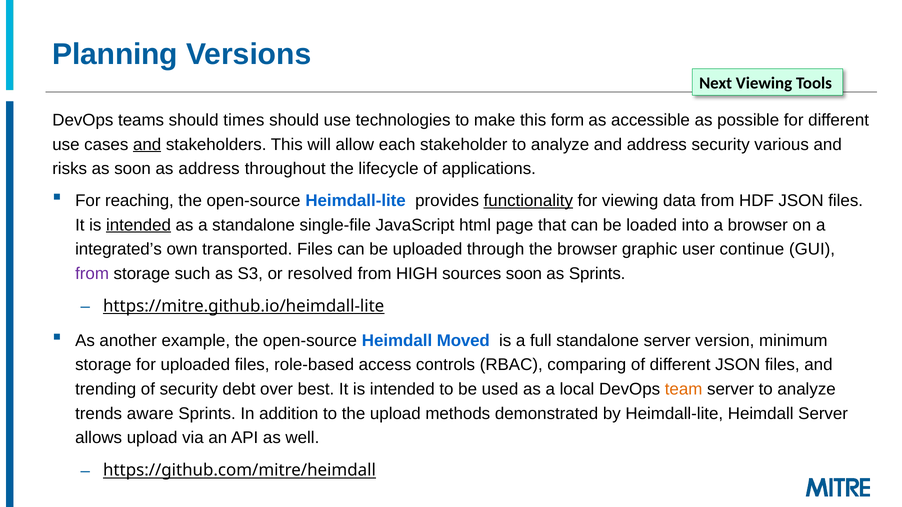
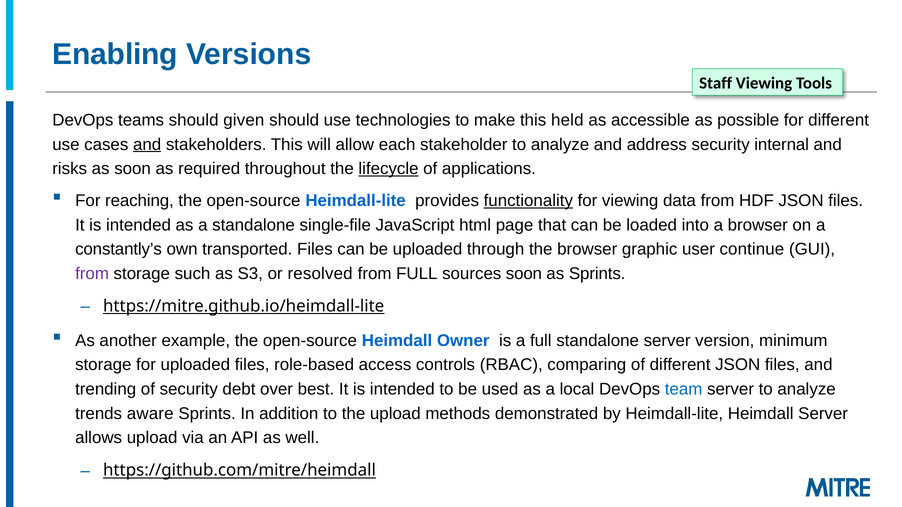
Planning: Planning -> Enabling (115, 55)
Next: Next -> Staff (716, 83)
times: times -> given (244, 120)
form: form -> held (567, 120)
various: various -> internal (782, 145)
as address: address -> required (209, 169)
lifecycle underline: none -> present (388, 169)
intended underline: present -> none (139, 225)
integrated’s: integrated’s -> constantly’s (119, 249)
from HIGH: HIGH -> FULL (417, 274)
Moved: Moved -> Owner (463, 341)
team colour: orange -> blue (684, 389)
